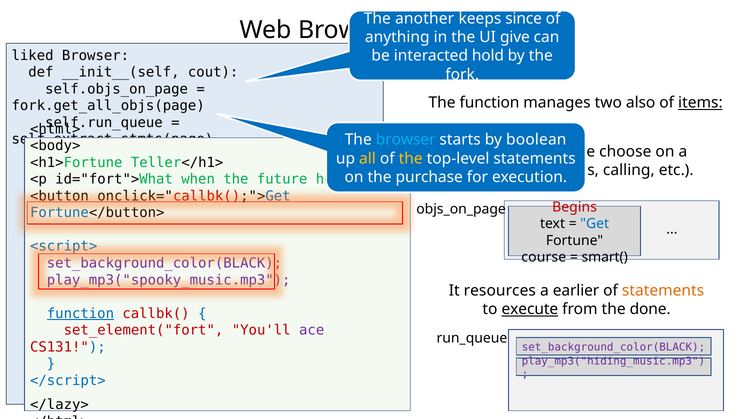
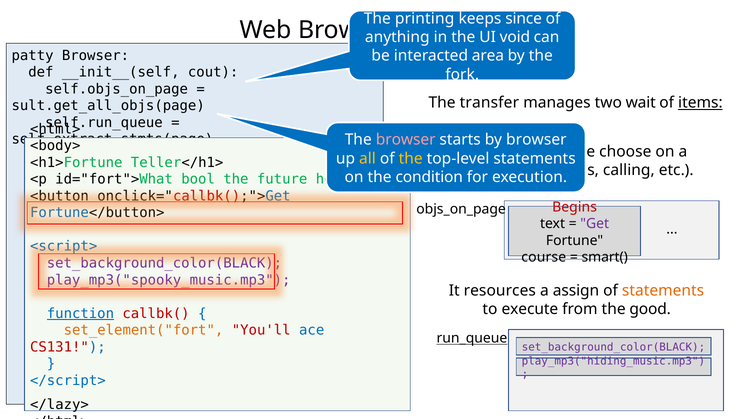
another: another -> printing (425, 19)
give: give -> void (515, 37)
liked: liked -> patty (33, 56)
hold: hold -> area (488, 56)
The function: function -> transfer (489, 103)
also: also -> wait (641, 103)
fork.get_all_objs(page: fork.get_all_objs(page -> sult.get_all_objs(page (108, 106)
browser colour: light blue -> pink (406, 140)
by boolean: boolean -> browser (536, 140)
purchase: purchase -> condition (429, 177)
when: when -> bool (198, 179)
Get colour: blue -> purple (595, 224)
earlier: earlier -> assign (576, 291)
execute underline: present -> none (530, 309)
done: done -> good (650, 309)
set_element("fort colour: red -> orange (144, 330)
ace colour: purple -> blue (312, 330)
run_queue underline: none -> present (472, 338)
